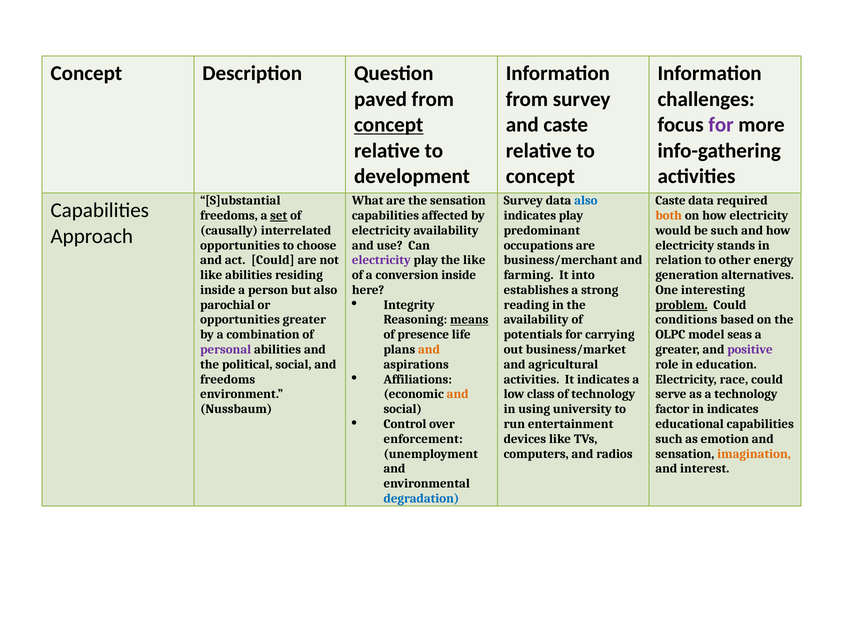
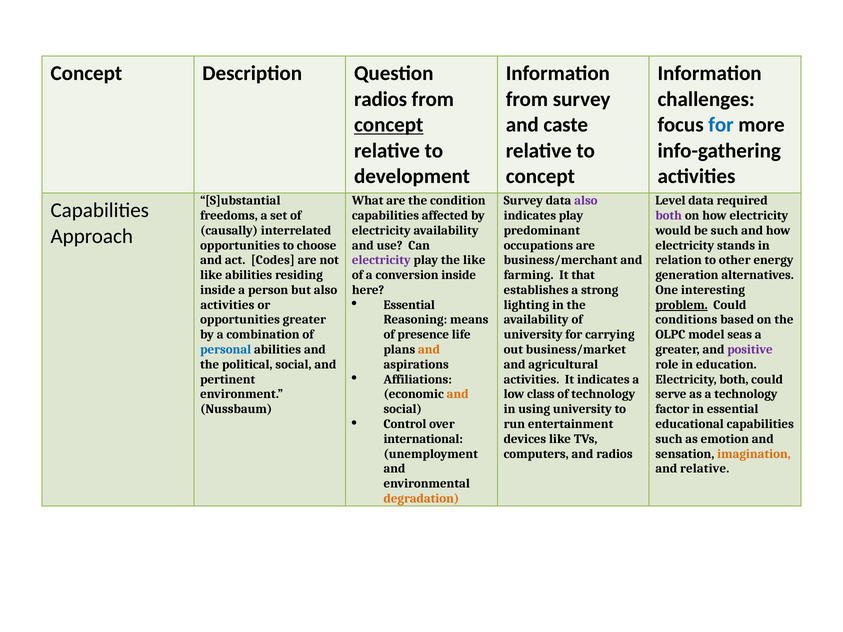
paved: paved -> radios (381, 99)
for colour: purple -> blue (721, 125)
the sensation: sensation -> condition (458, 201)
also colour: blue -> purple (586, 201)
Caste: Caste -> Level (670, 201)
set underline: present -> none (279, 216)
both colour: orange -> purple (669, 216)
act Could: Could -> Codes (273, 260)
into: into -> that (583, 275)
Integrity: Integrity -> Essential (409, 305)
parochial: parochial -> activities (227, 305)
reading: reading -> lighting (526, 305)
means underline: present -> none (469, 320)
potentials: potentials -> university (533, 335)
personal colour: purple -> blue (226, 350)
freedoms: freedoms -> pertinent (228, 379)
Electricity race: race -> both (734, 379)
in indicates: indicates -> essential (733, 409)
enforcement: enforcement -> international (423, 439)
and interest: interest -> relative (705, 469)
degradation colour: blue -> orange (421, 499)
